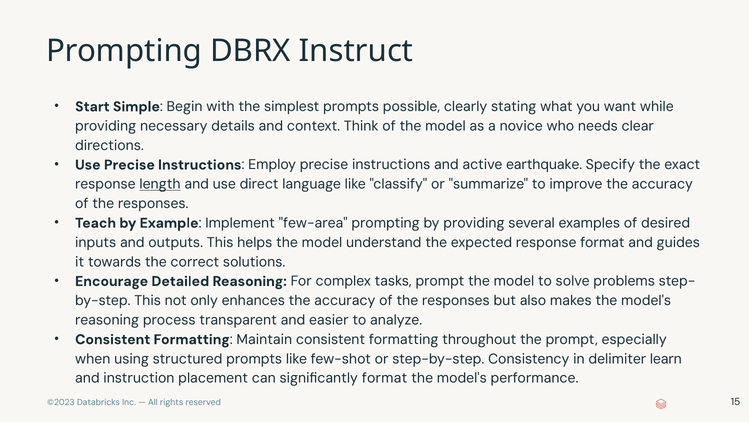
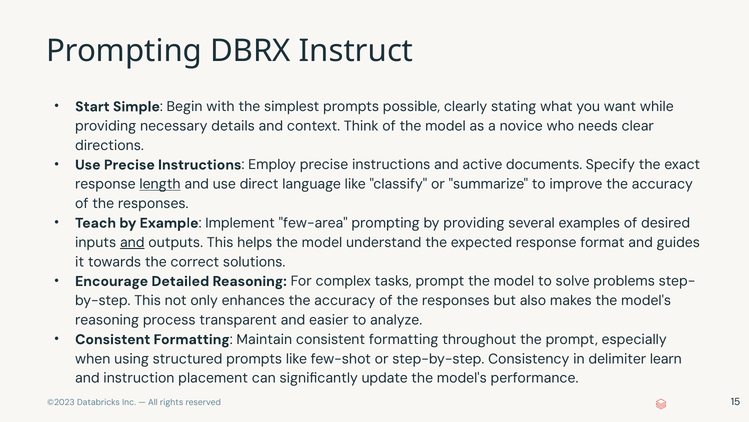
earthquake: earthquake -> documents (544, 165)
and underline: none -> present (132, 242)
significantly format: format -> update (385, 378)
